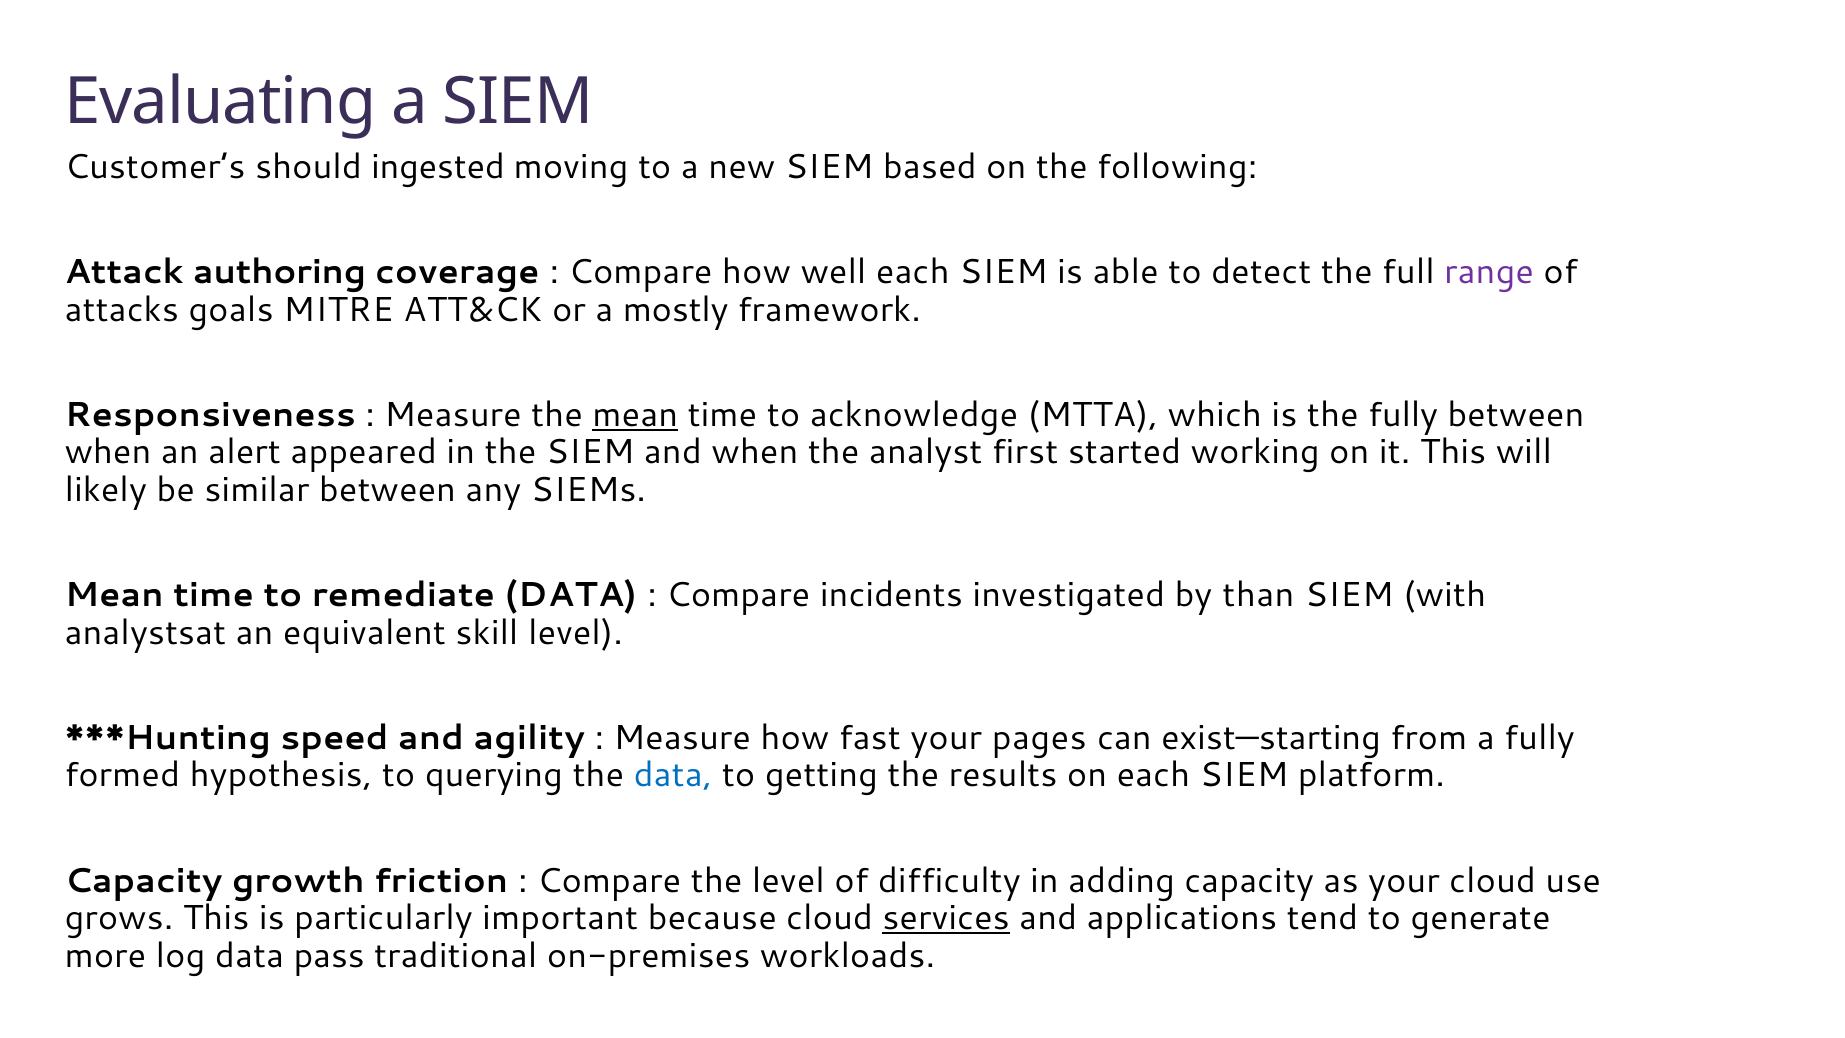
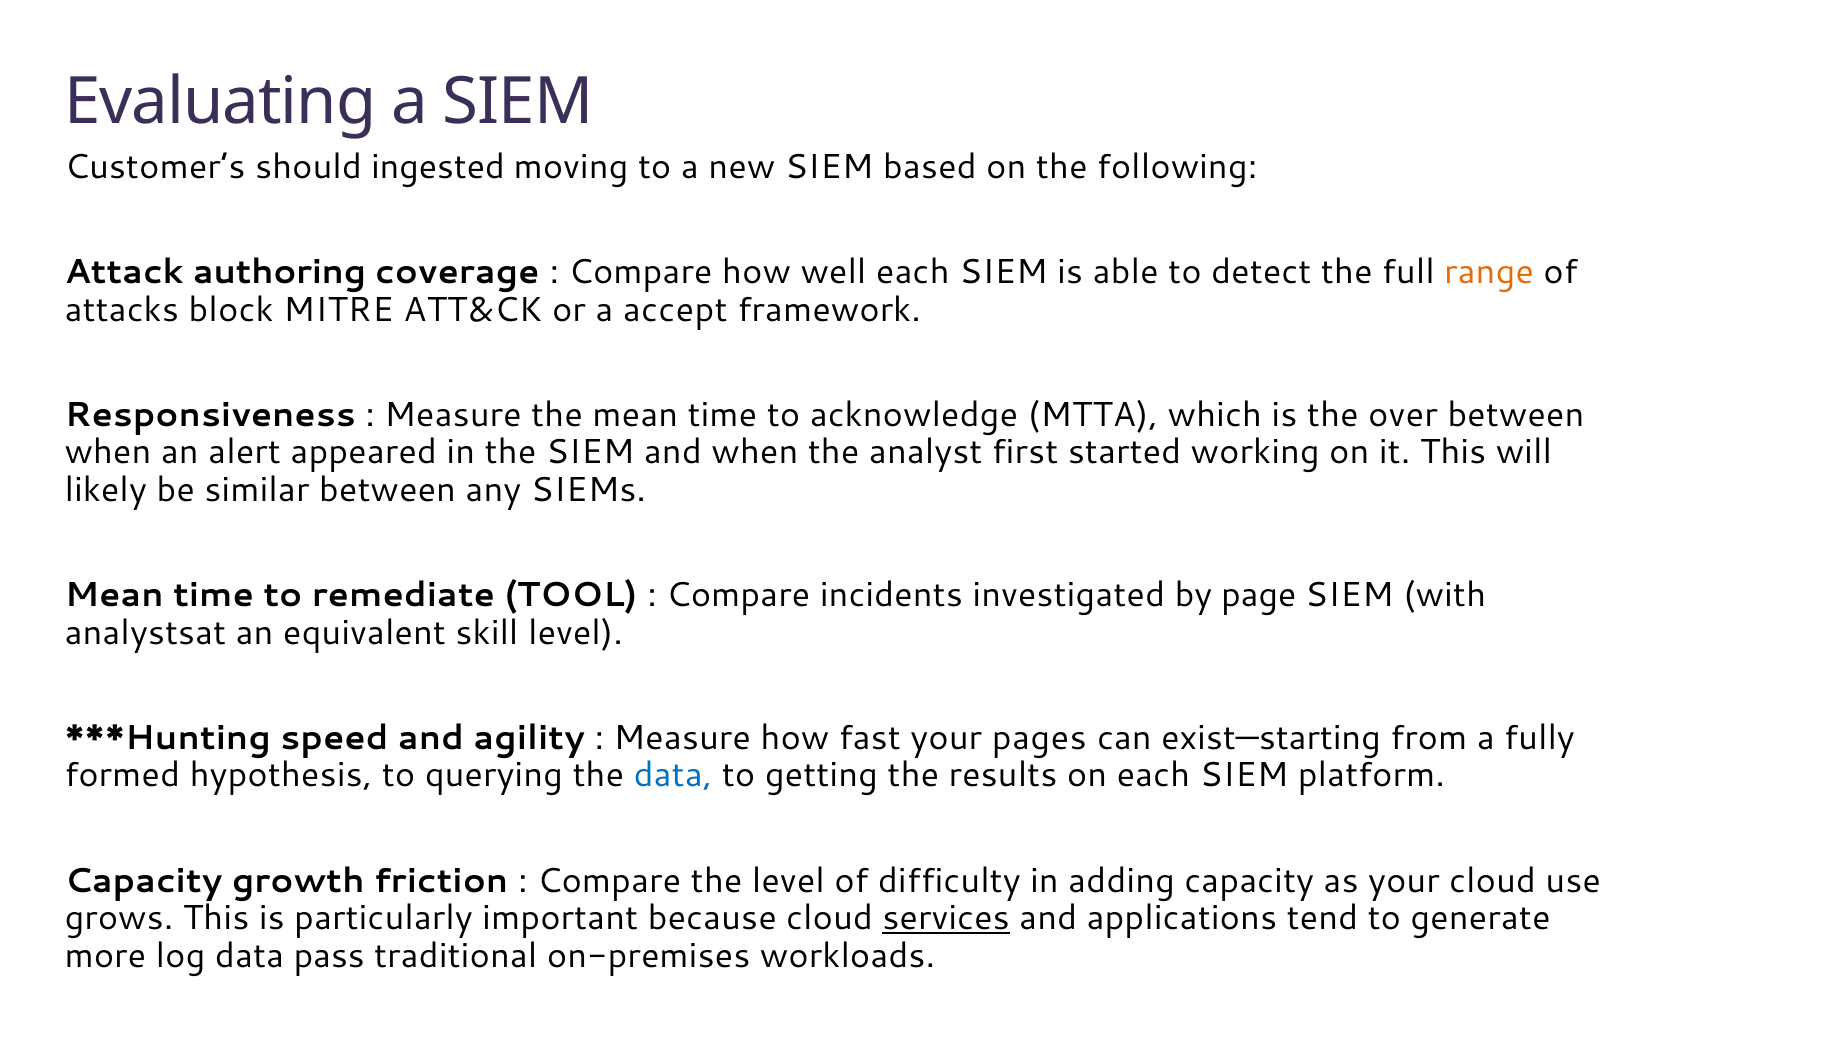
range colour: purple -> orange (1489, 272)
goals: goals -> block (231, 310)
mostly: mostly -> accept (675, 310)
mean underline: present -> none (635, 415)
the fully: fully -> over (1403, 415)
remediate DATA: DATA -> TOOL (571, 595)
than: than -> page (1259, 595)
